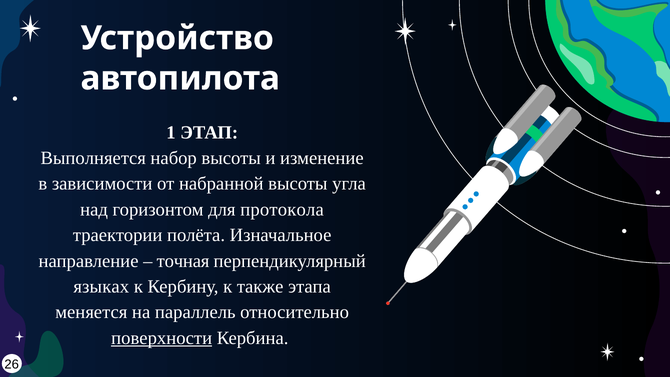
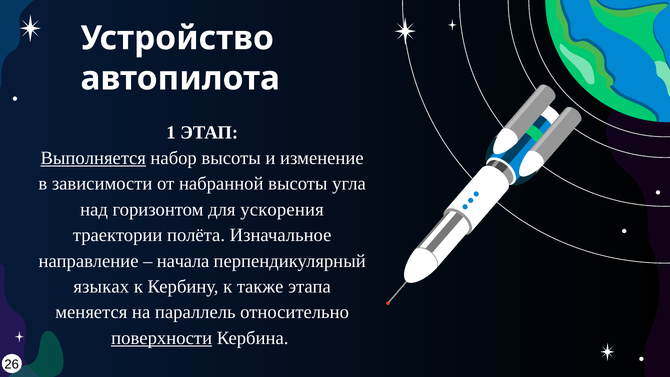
Выполняется underline: none -> present (93, 158)
протокола: протокола -> ускорения (282, 209)
точная: точная -> начала (183, 261)
